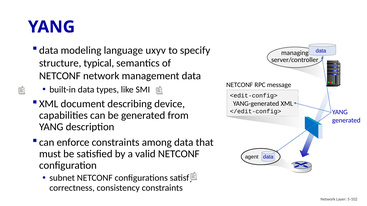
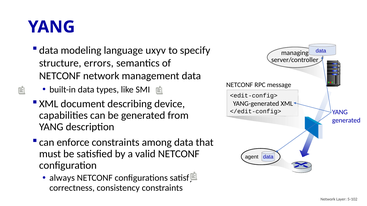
typical: typical -> errors (99, 63)
subnet: subnet -> always (62, 178)
